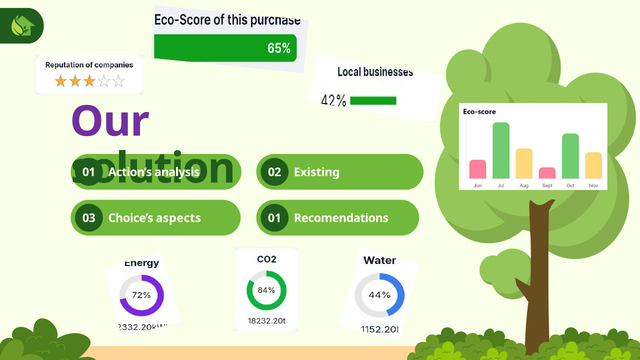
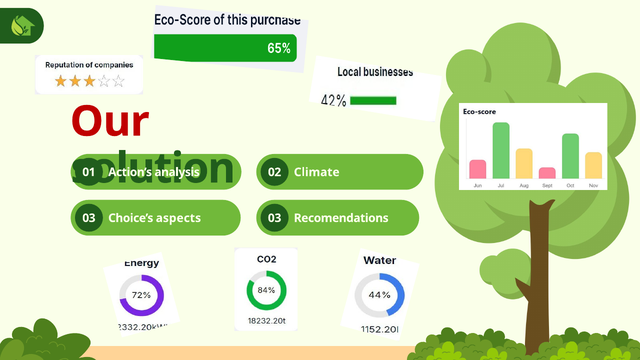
Our colour: purple -> red (110, 122)
Existing: Existing -> Climate (317, 172)
03 01: 01 -> 03 (275, 218)
